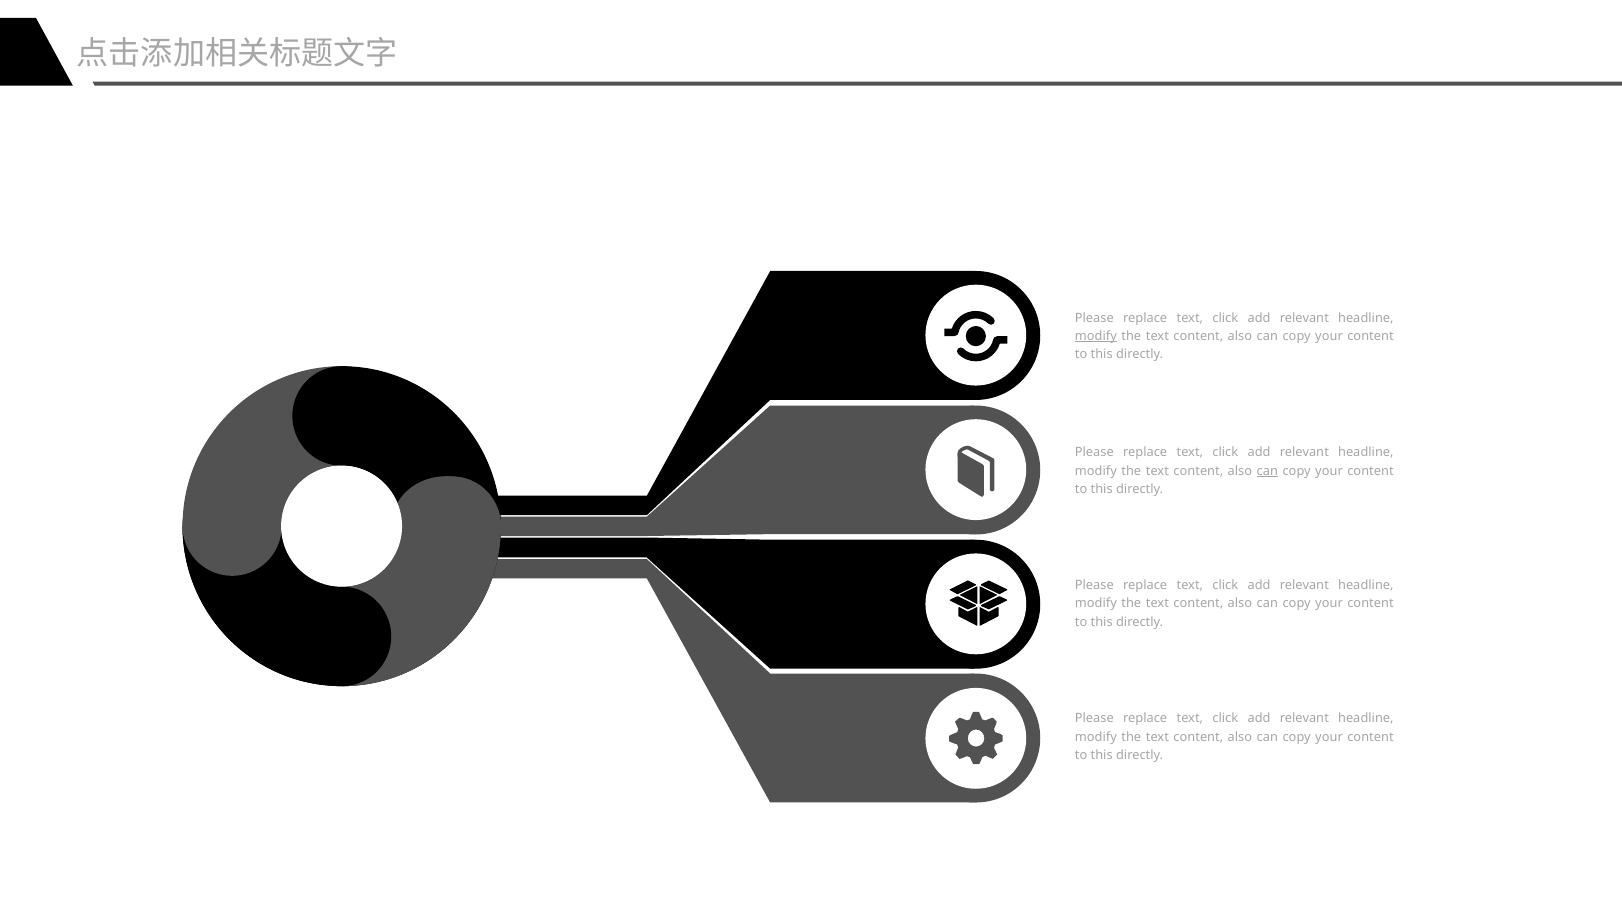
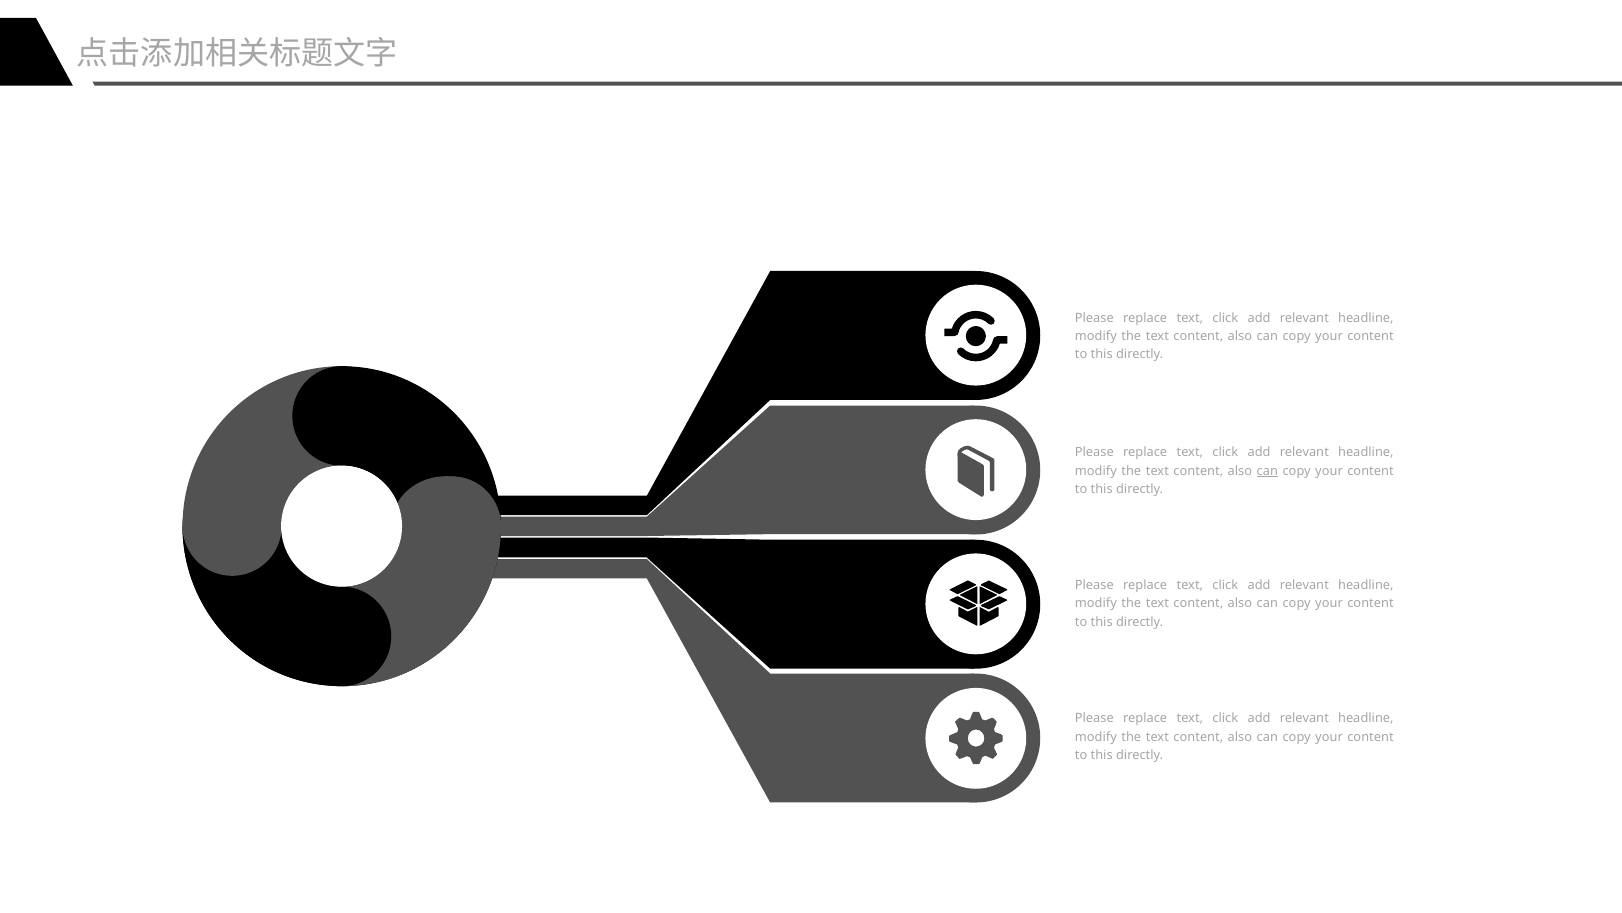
modify underline: present -> none (1096, 336)
